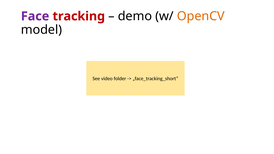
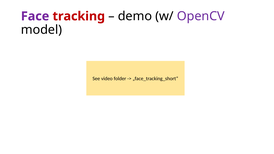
OpenCV colour: orange -> purple (201, 16)
